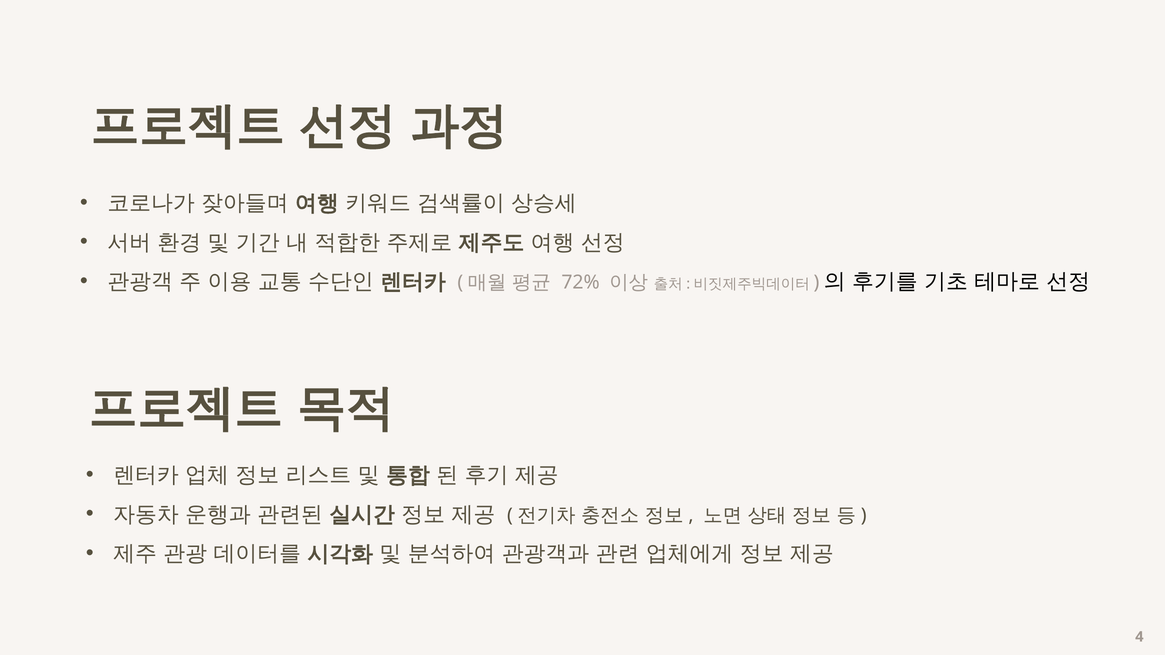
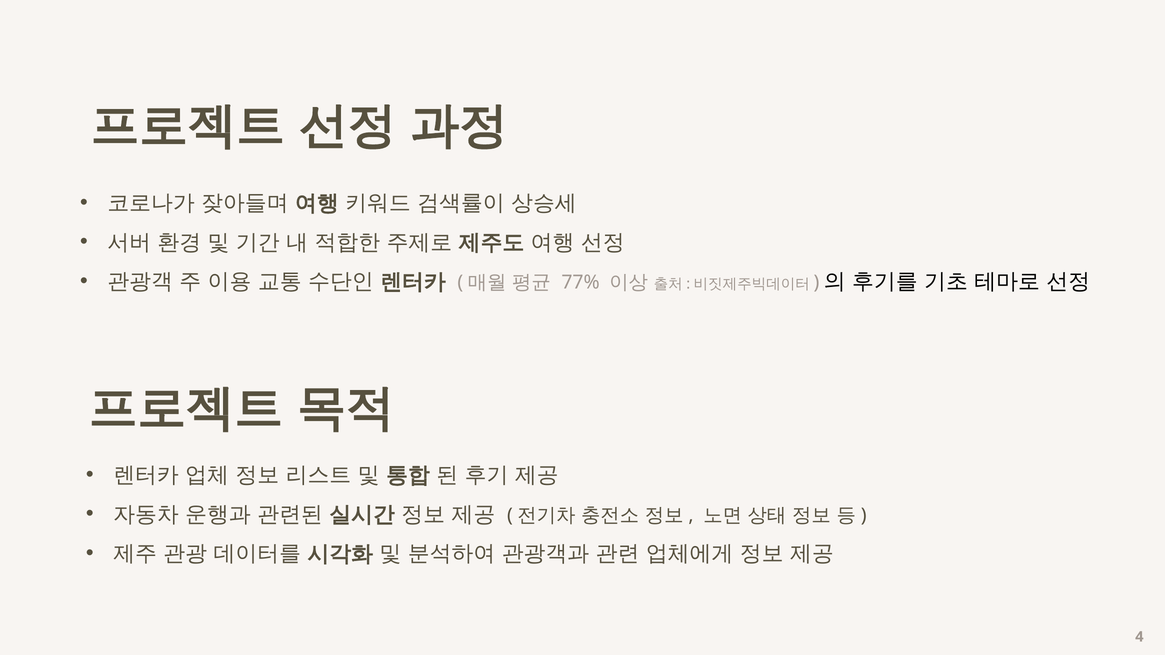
72%: 72% -> 77% (581, 283)
